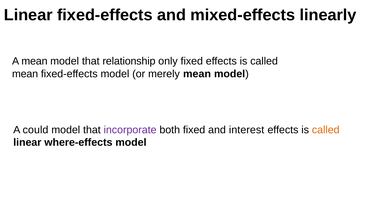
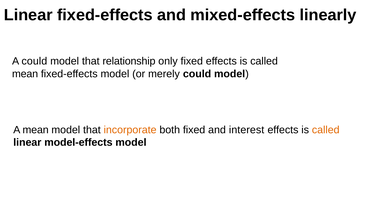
A mean: mean -> could (34, 61)
merely mean: mean -> could (197, 74)
A could: could -> mean (36, 130)
incorporate colour: purple -> orange (130, 130)
where-effects: where-effects -> model-effects (78, 143)
